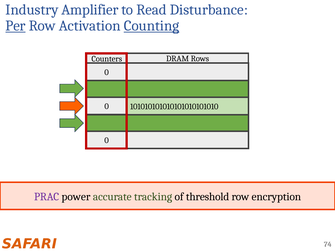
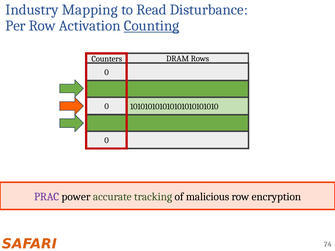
Amplifier: Amplifier -> Mapping (90, 10)
Per underline: present -> none (16, 26)
threshold: threshold -> malicious (208, 197)
